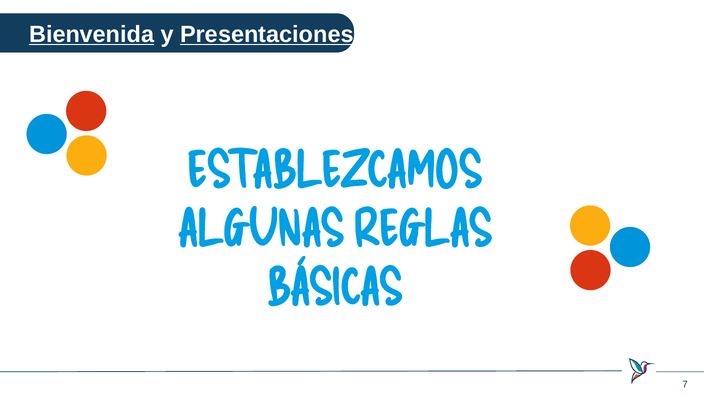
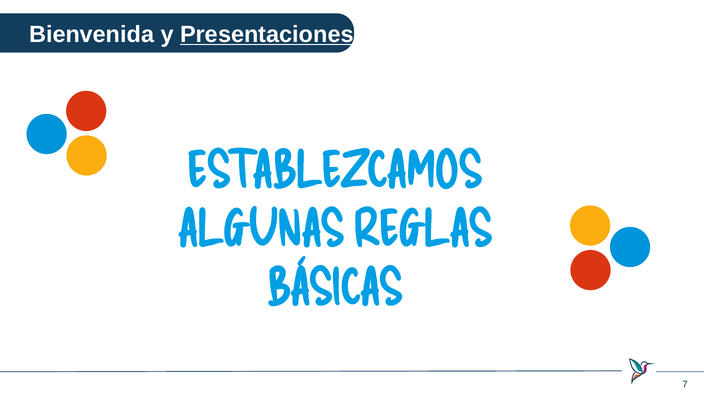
Bienvenida underline: present -> none (92, 34)
